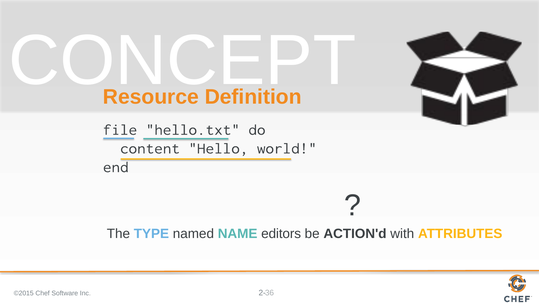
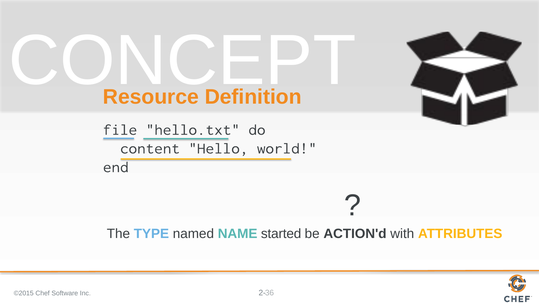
editors: editors -> started (281, 234)
